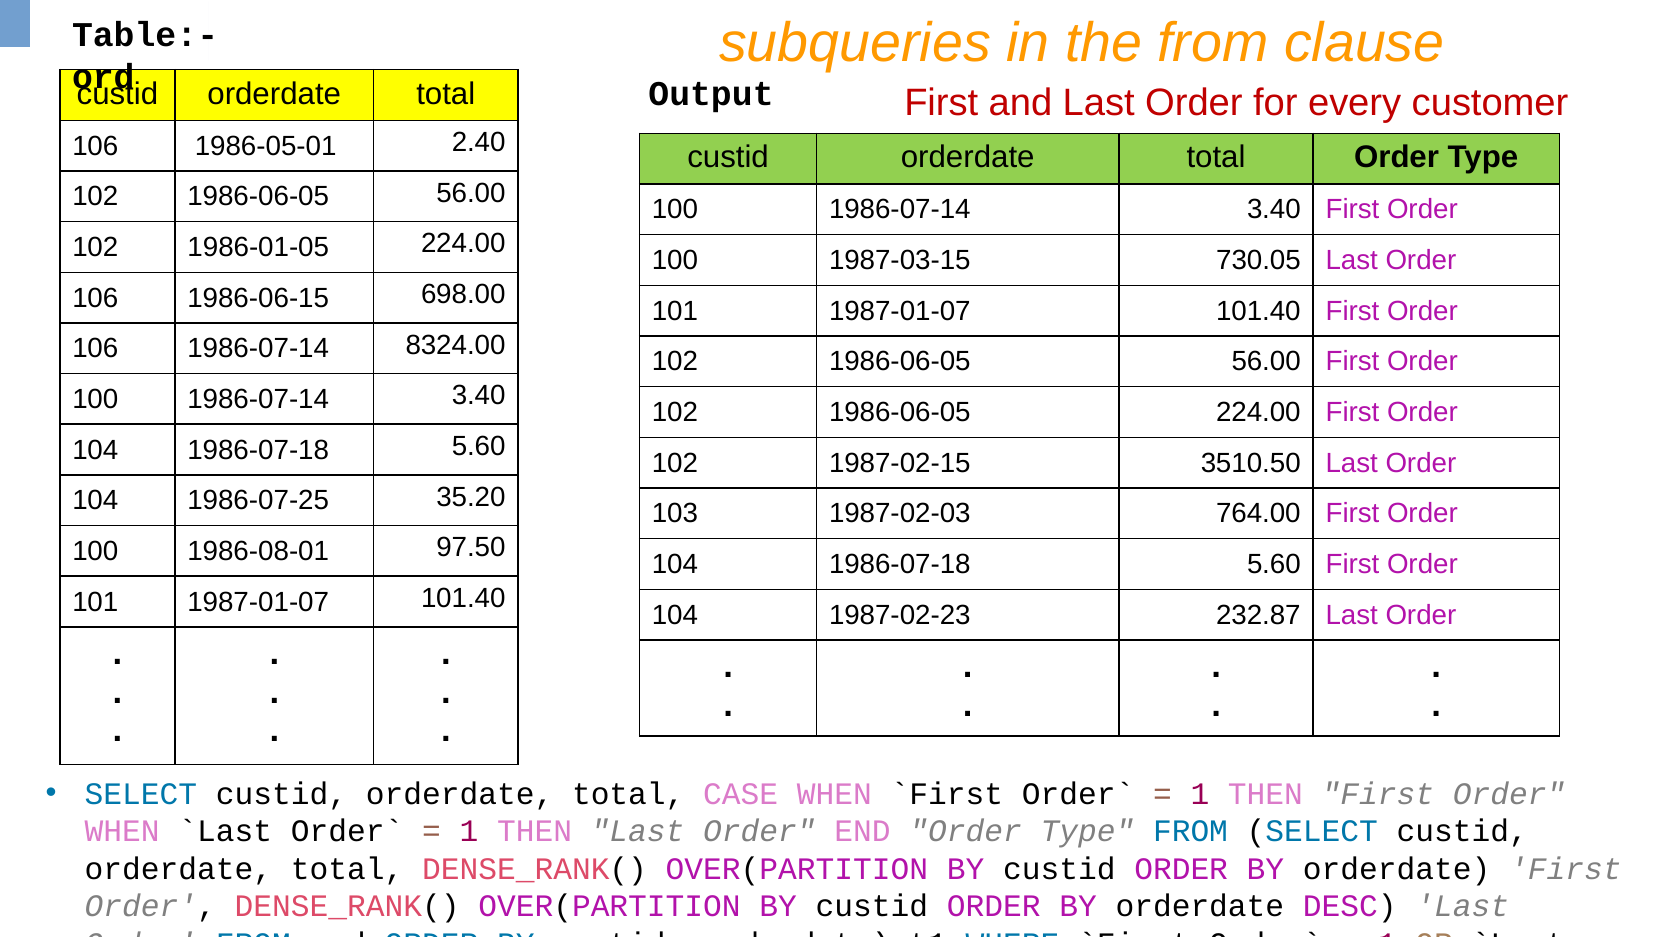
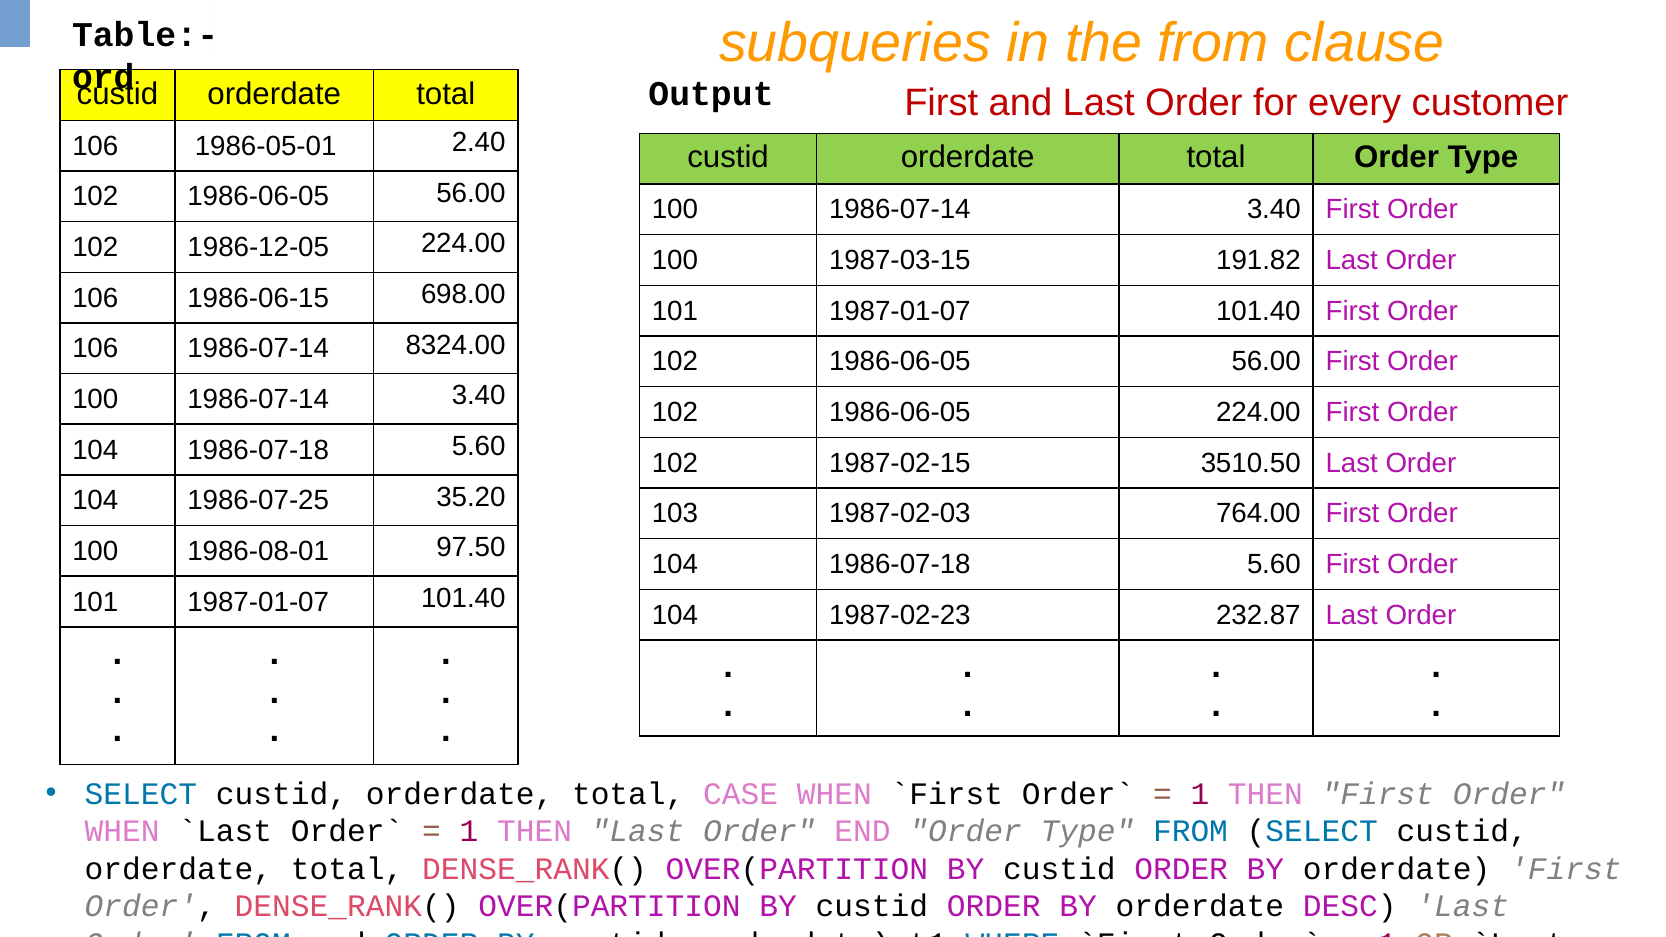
1986-01-05: 1986-01-05 -> 1986-12-05 (258, 247)
730.05: 730.05 -> 191.82 (1258, 260)
